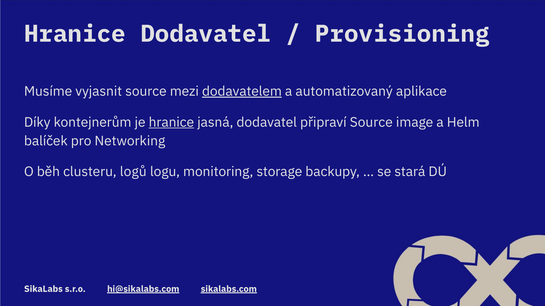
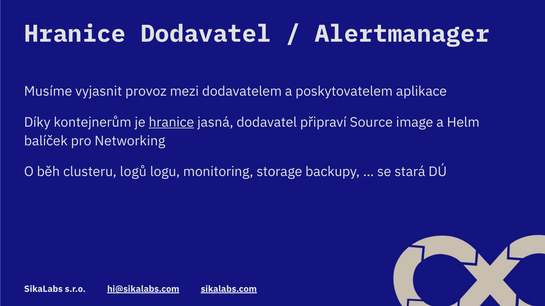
Provisioning: Provisioning -> Alertmanager (402, 34)
vyjasnit source: source -> provoz (146, 92)
dodavatelem underline: present -> none (242, 92)
automatizovaný: automatizovaný -> poskytovatelem (344, 92)
